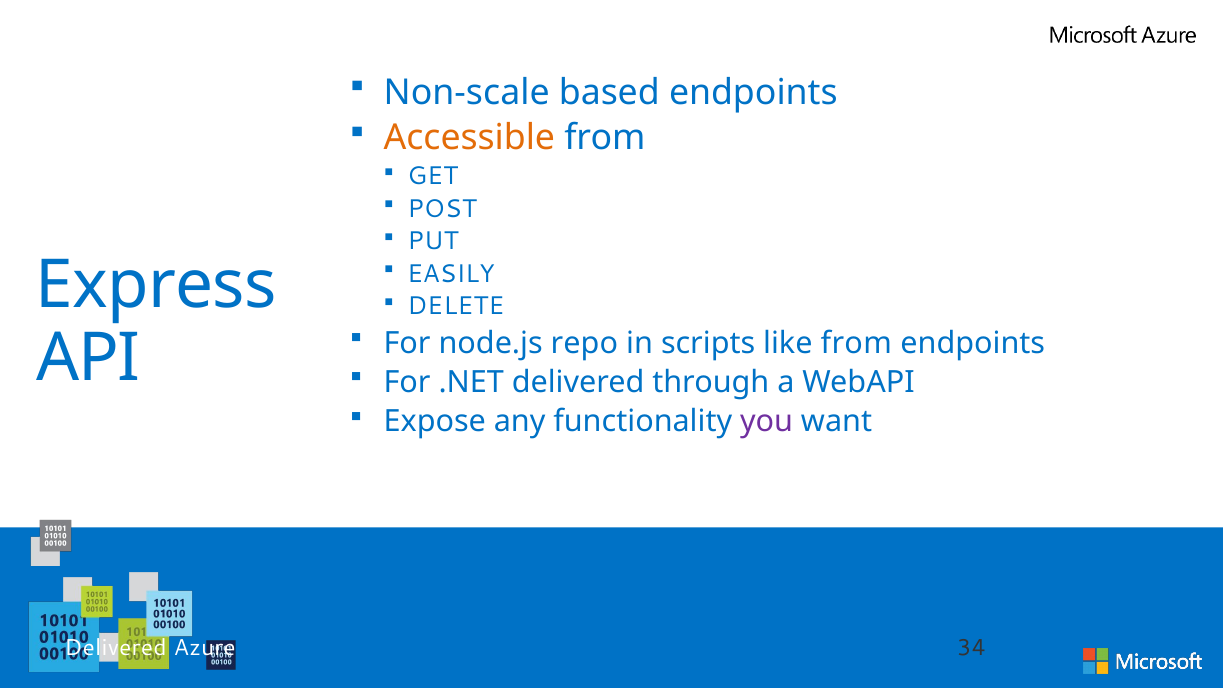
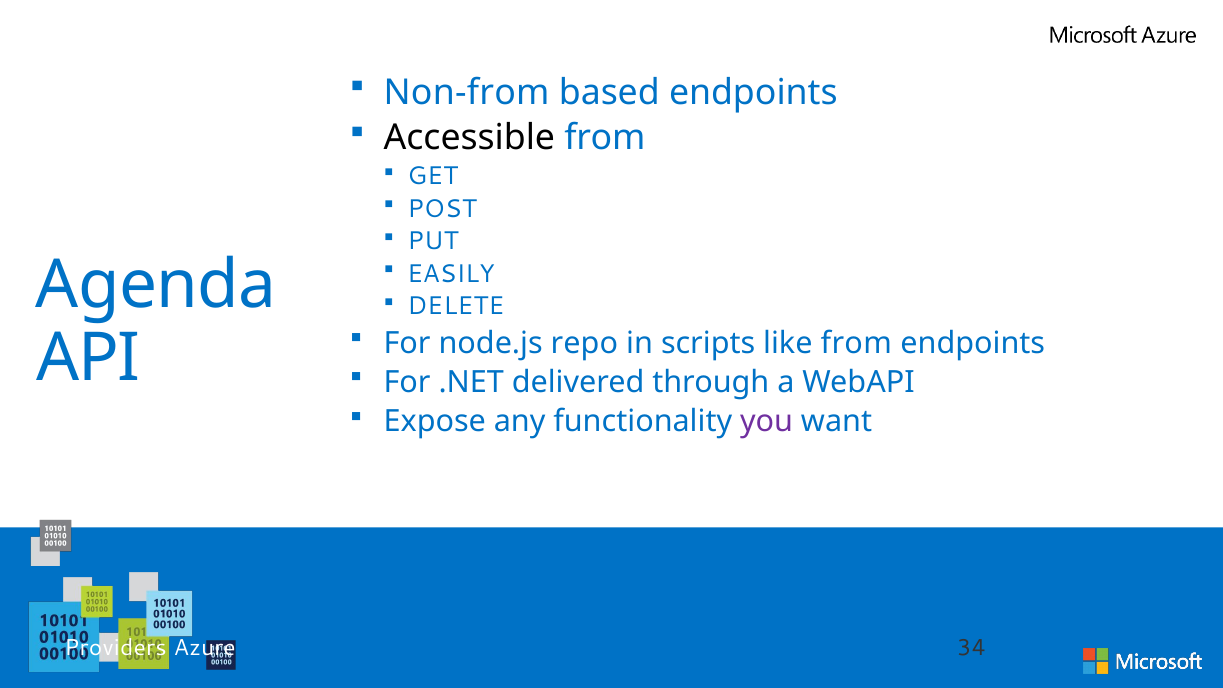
Non-scale: Non-scale -> Non-from (467, 92)
Accessible colour: orange -> black (469, 138)
Express: Express -> Agenda (156, 285)
Delivered: Delivered -> Providers (116, 647)
